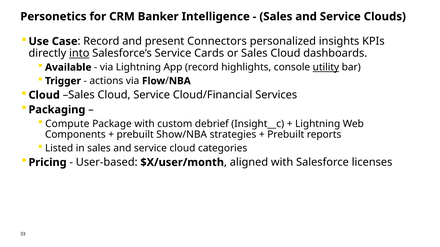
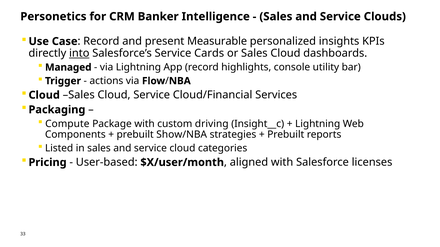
Connectors: Connectors -> Measurable (217, 41)
Available: Available -> Managed (68, 67)
utility underline: present -> none (326, 67)
debrief: debrief -> driving (212, 124)
